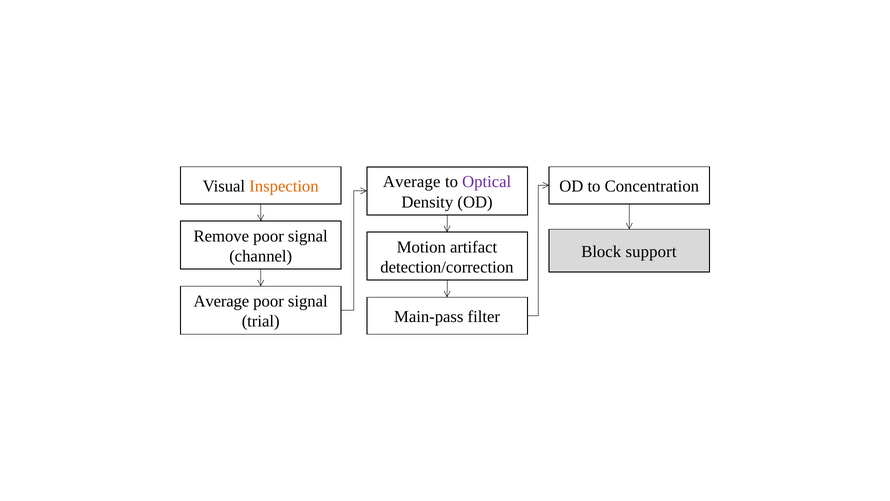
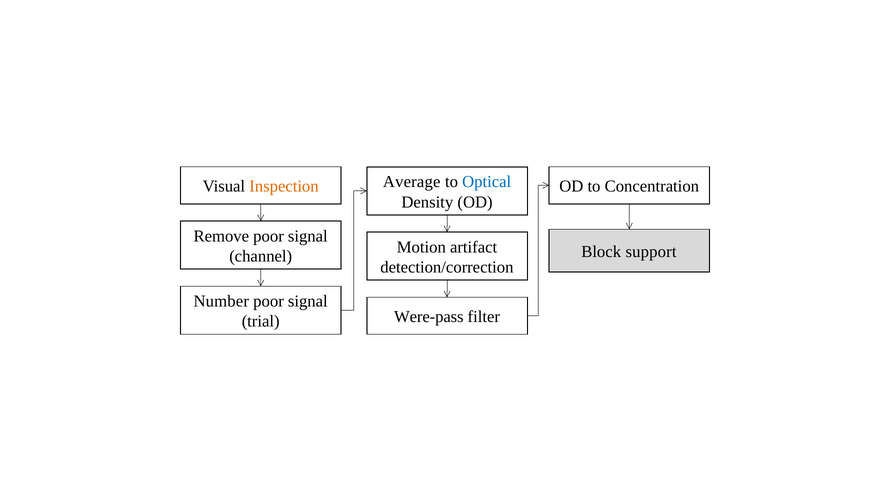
Optical colour: purple -> blue (487, 182)
Average: Average -> Number (221, 301)
Main-pass: Main-pass -> Were-pass (429, 317)
